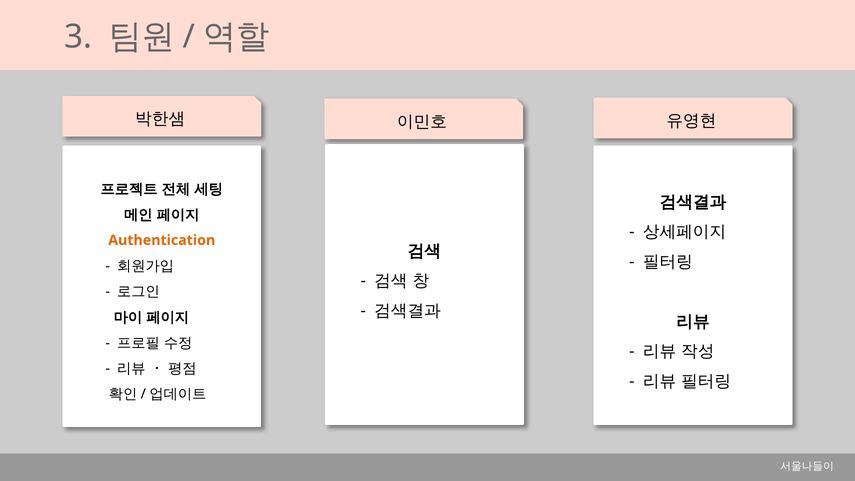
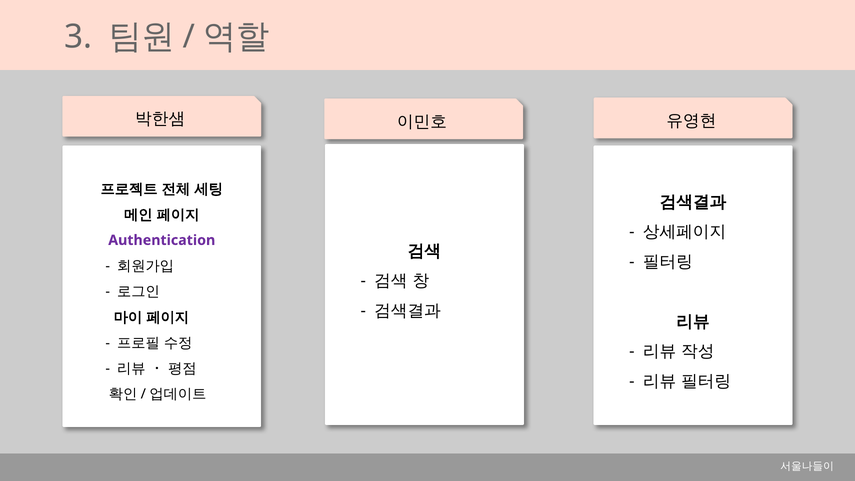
Authentication colour: orange -> purple (162, 240)
